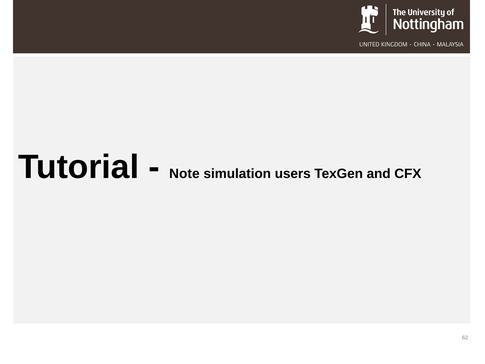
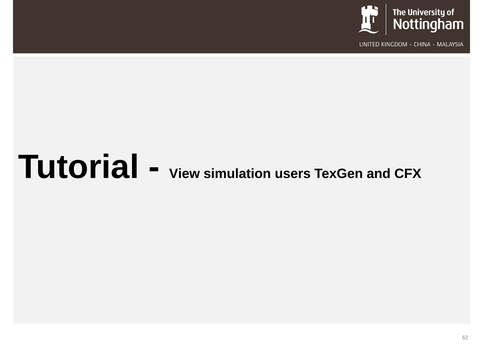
Note: Note -> View (184, 174)
